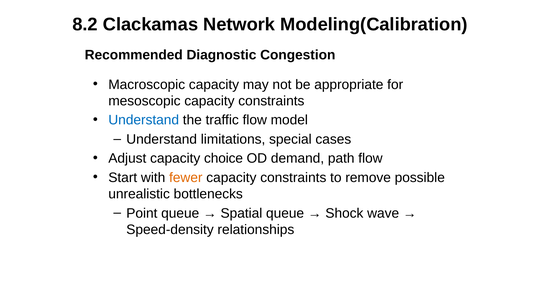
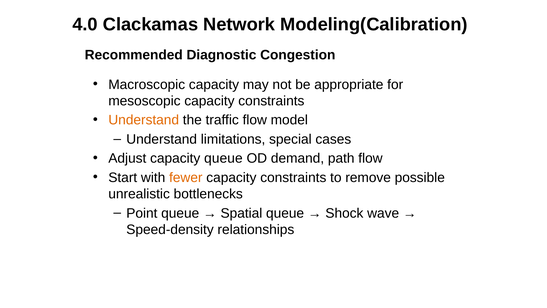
8.2: 8.2 -> 4.0 (85, 24)
Understand colour: blue -> orange (144, 120)
capacity choice: choice -> queue (223, 158)
